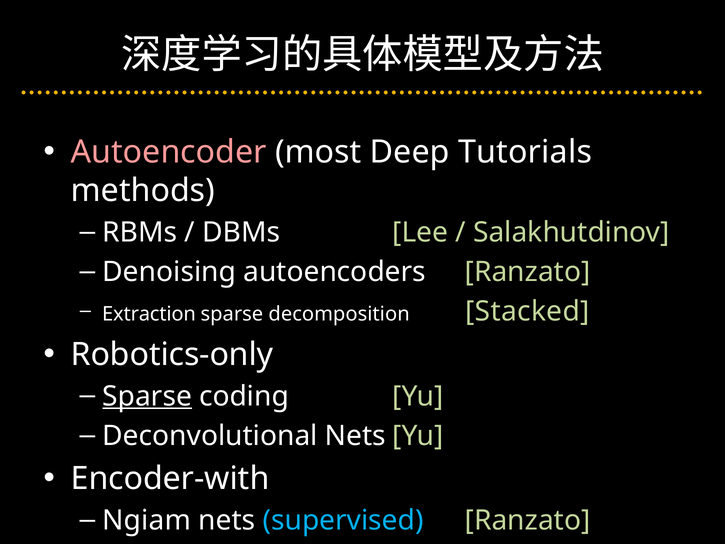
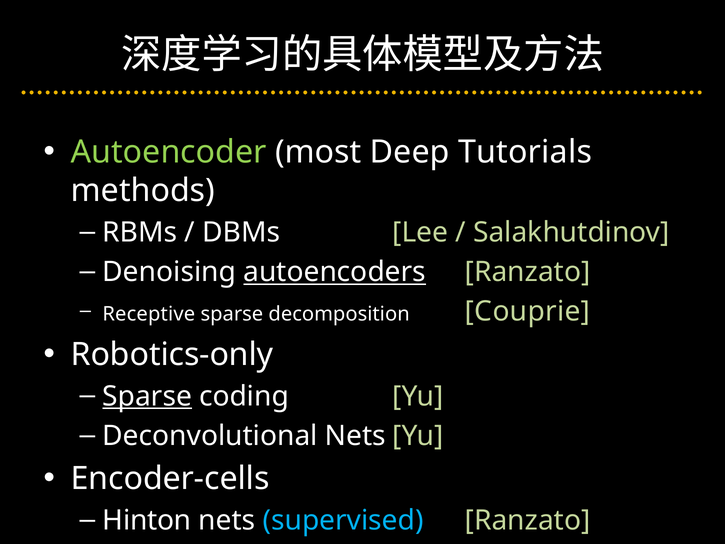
Autoencoder colour: pink -> light green (169, 152)
autoencoders underline: none -> present (335, 272)
Extraction: Extraction -> Receptive (149, 314)
Stacked: Stacked -> Couprie (527, 311)
Encoder-with: Encoder-with -> Encoder-cells (170, 479)
Ngiam: Ngiam -> Hinton (147, 520)
